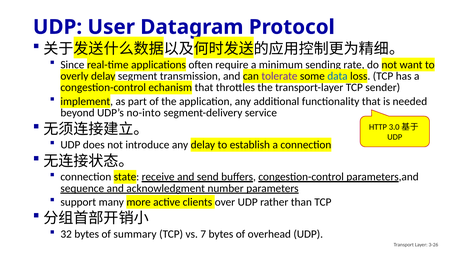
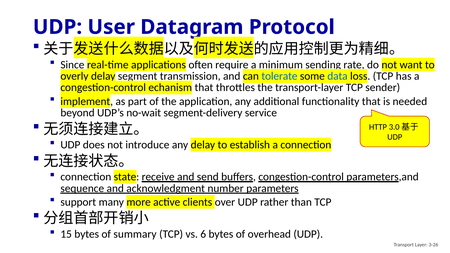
tolerate colour: purple -> blue (279, 76)
no-into: no-into -> no-wait (144, 113)
32: 32 -> 15 (66, 234)
7: 7 -> 6 (203, 234)
